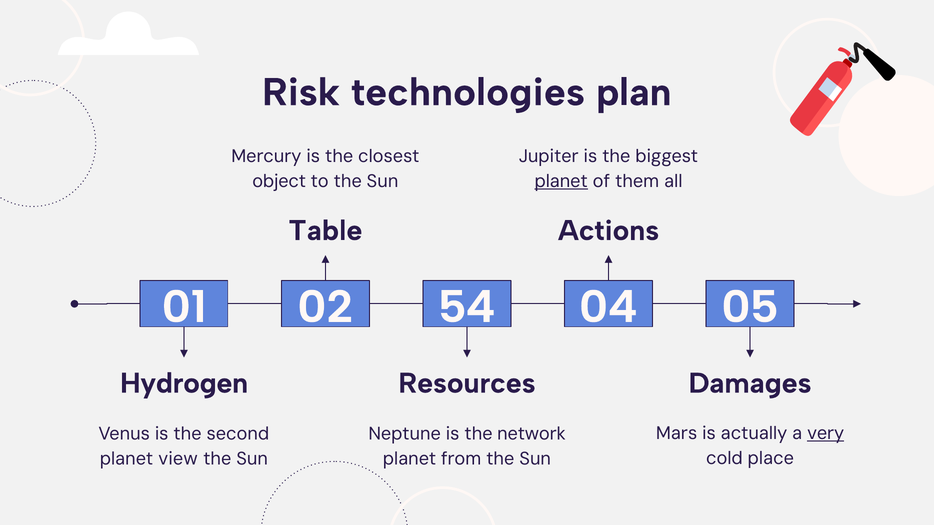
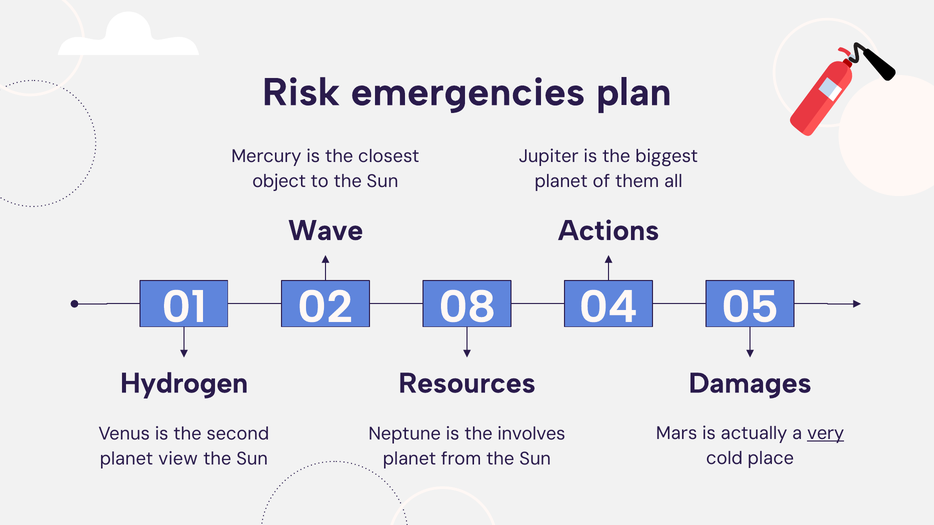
technologies: technologies -> emergencies (468, 92)
planet underline: present -> none (561, 181)
Table: Table -> Wave (326, 231)
54: 54 -> 08 (467, 307)
network: network -> involves (531, 434)
